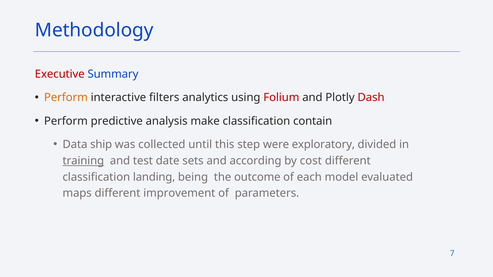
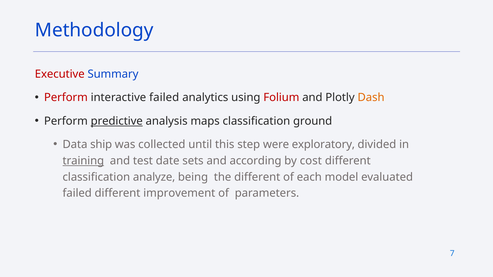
Perform colour: orange -> red (66, 98)
interactive filters: filters -> failed (164, 98)
Dash colour: red -> orange (371, 98)
predictive underline: none -> present (117, 121)
make: make -> maps (205, 121)
contain: contain -> ground (313, 121)
landing: landing -> analyze (154, 177)
the outcome: outcome -> different (257, 177)
maps: maps -> failed (77, 193)
